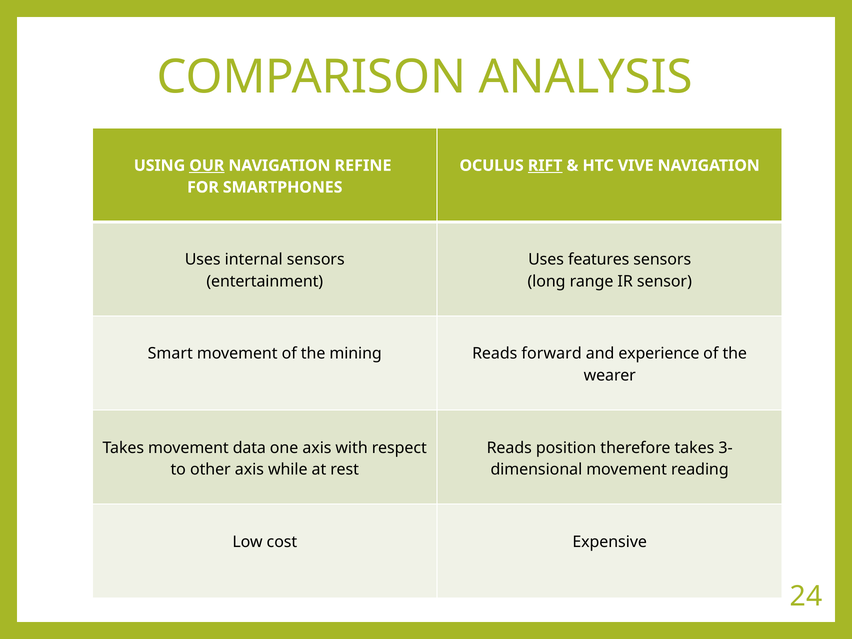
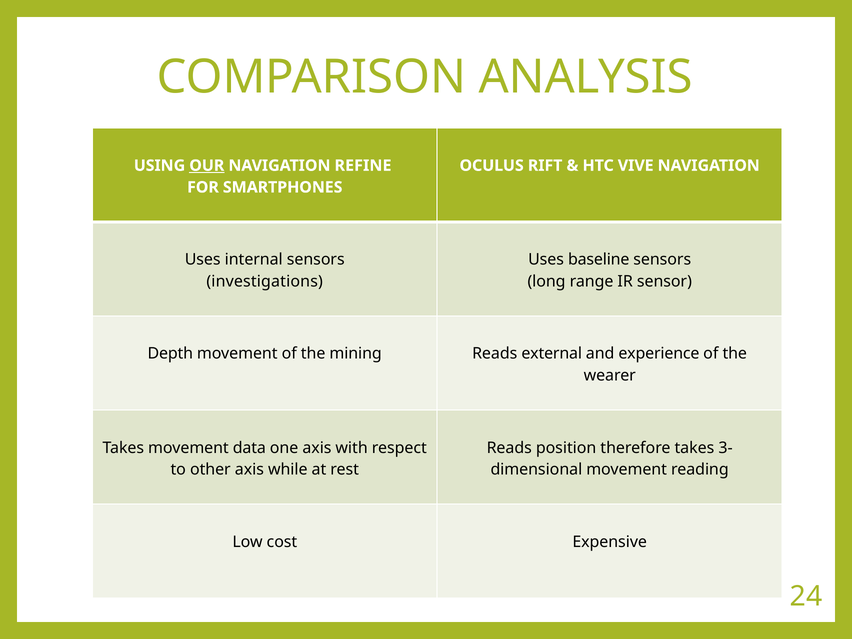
RIFT underline: present -> none (545, 166)
features: features -> baseline (599, 260)
entertainment: entertainment -> investigations (265, 281)
Smart: Smart -> Depth (170, 354)
forward: forward -> external (552, 354)
